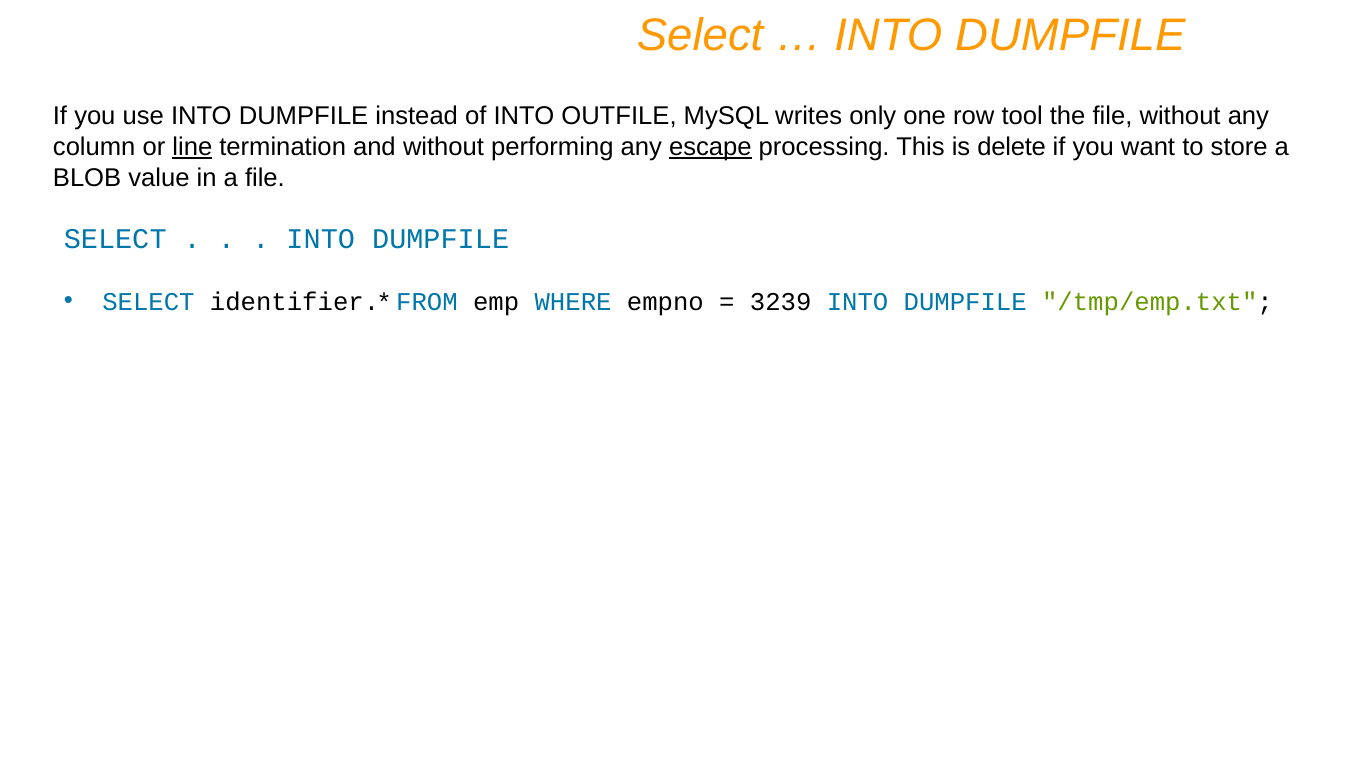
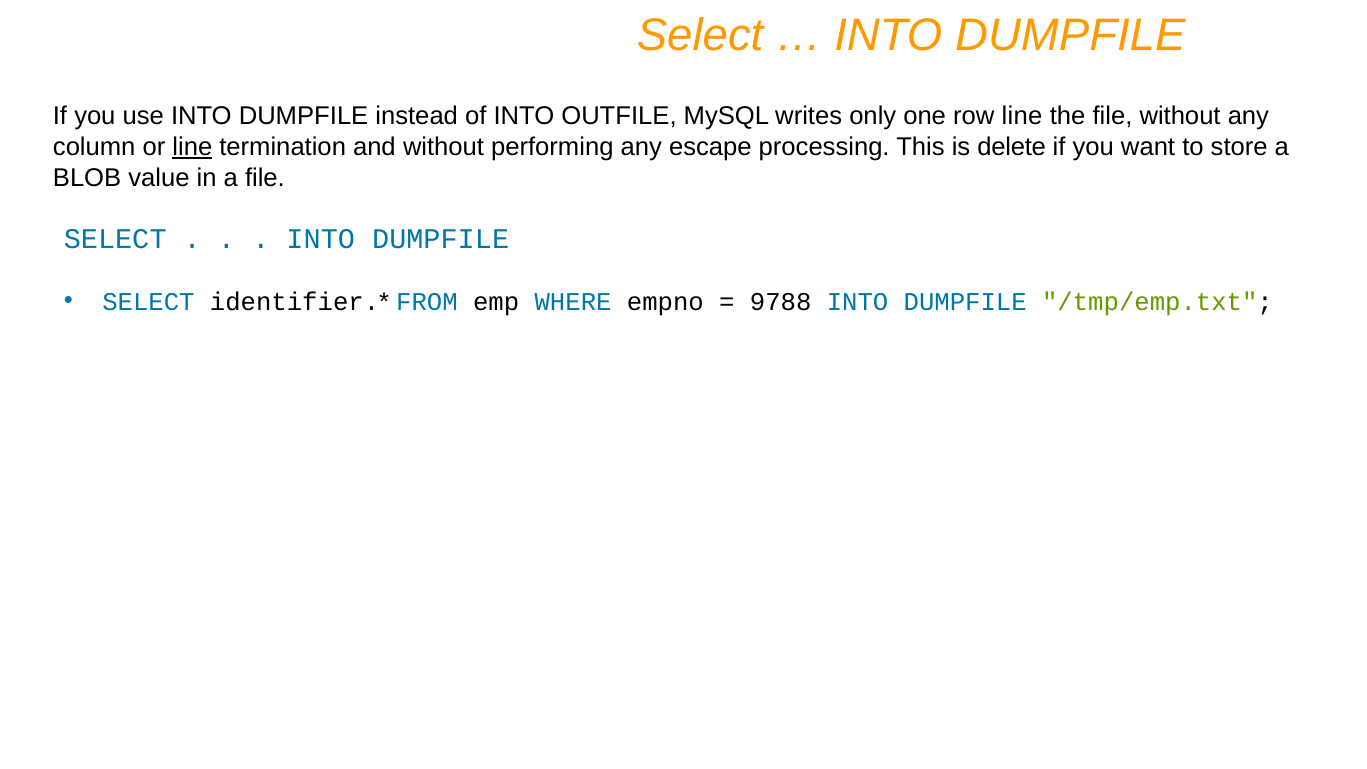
row tool: tool -> line (1022, 116)
escape underline: present -> none (710, 147)
3239: 3239 -> 9788 (781, 302)
